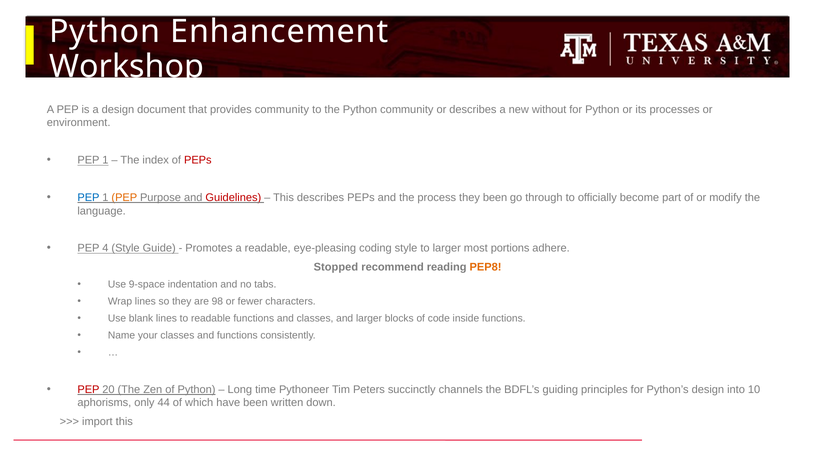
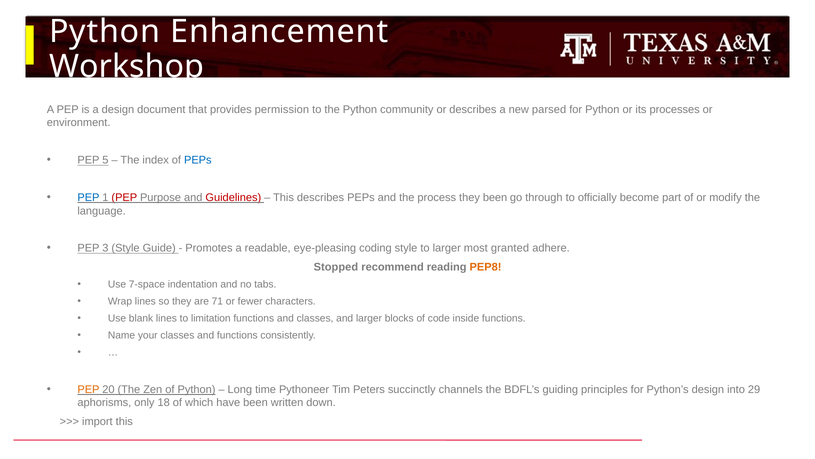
provides community: community -> permission (282, 109)
without: without -> parsed (549, 109)
1: 1 -> 5 (105, 160)
PEPs colour: red -> blue (198, 160)
PEP colour: orange -> red (124, 197)
4: 4 -> 3 (105, 248)
portions: portions -> granted (510, 248)
9-space: 9-space -> 7-space (147, 284)
98: 98 -> 71 (217, 301)
to readable: readable -> limitation (211, 318)
PEP colour: red -> orange (88, 389)
10: 10 -> 29 (754, 389)
44: 44 -> 18 (164, 402)
